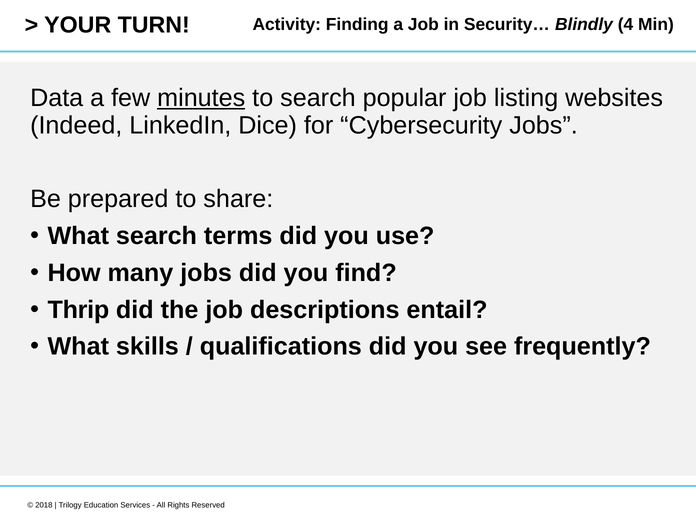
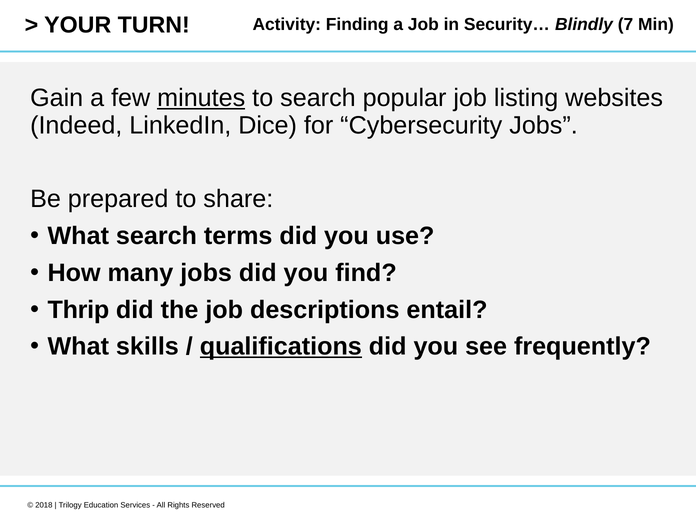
4: 4 -> 7 (626, 24)
Data: Data -> Gain (57, 98)
qualifications underline: none -> present (281, 347)
